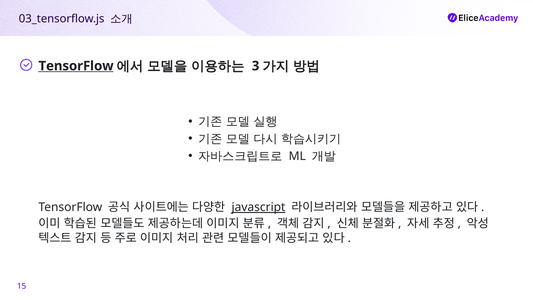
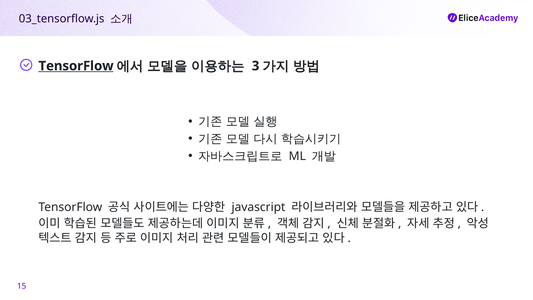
javascript underline: present -> none (258, 207)
